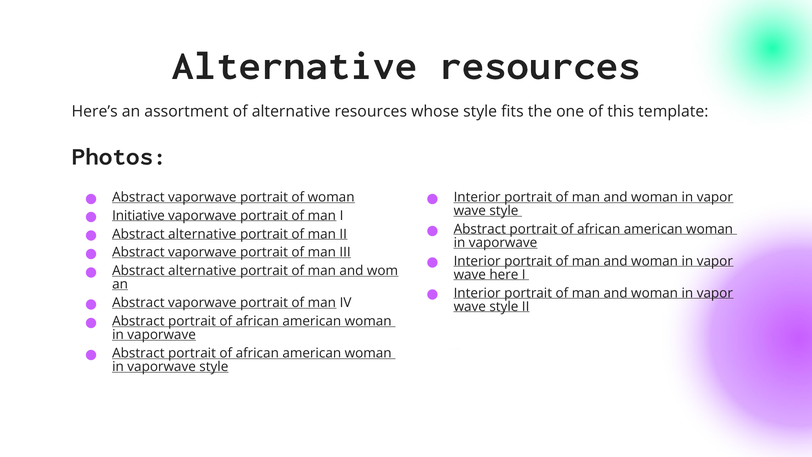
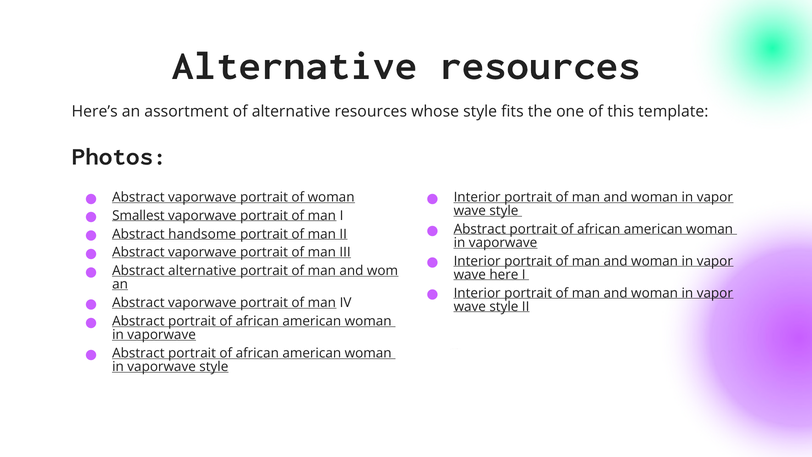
Initiative: Initiative -> Smallest (138, 216)
alternative: alternative -> handsome (202, 234)
